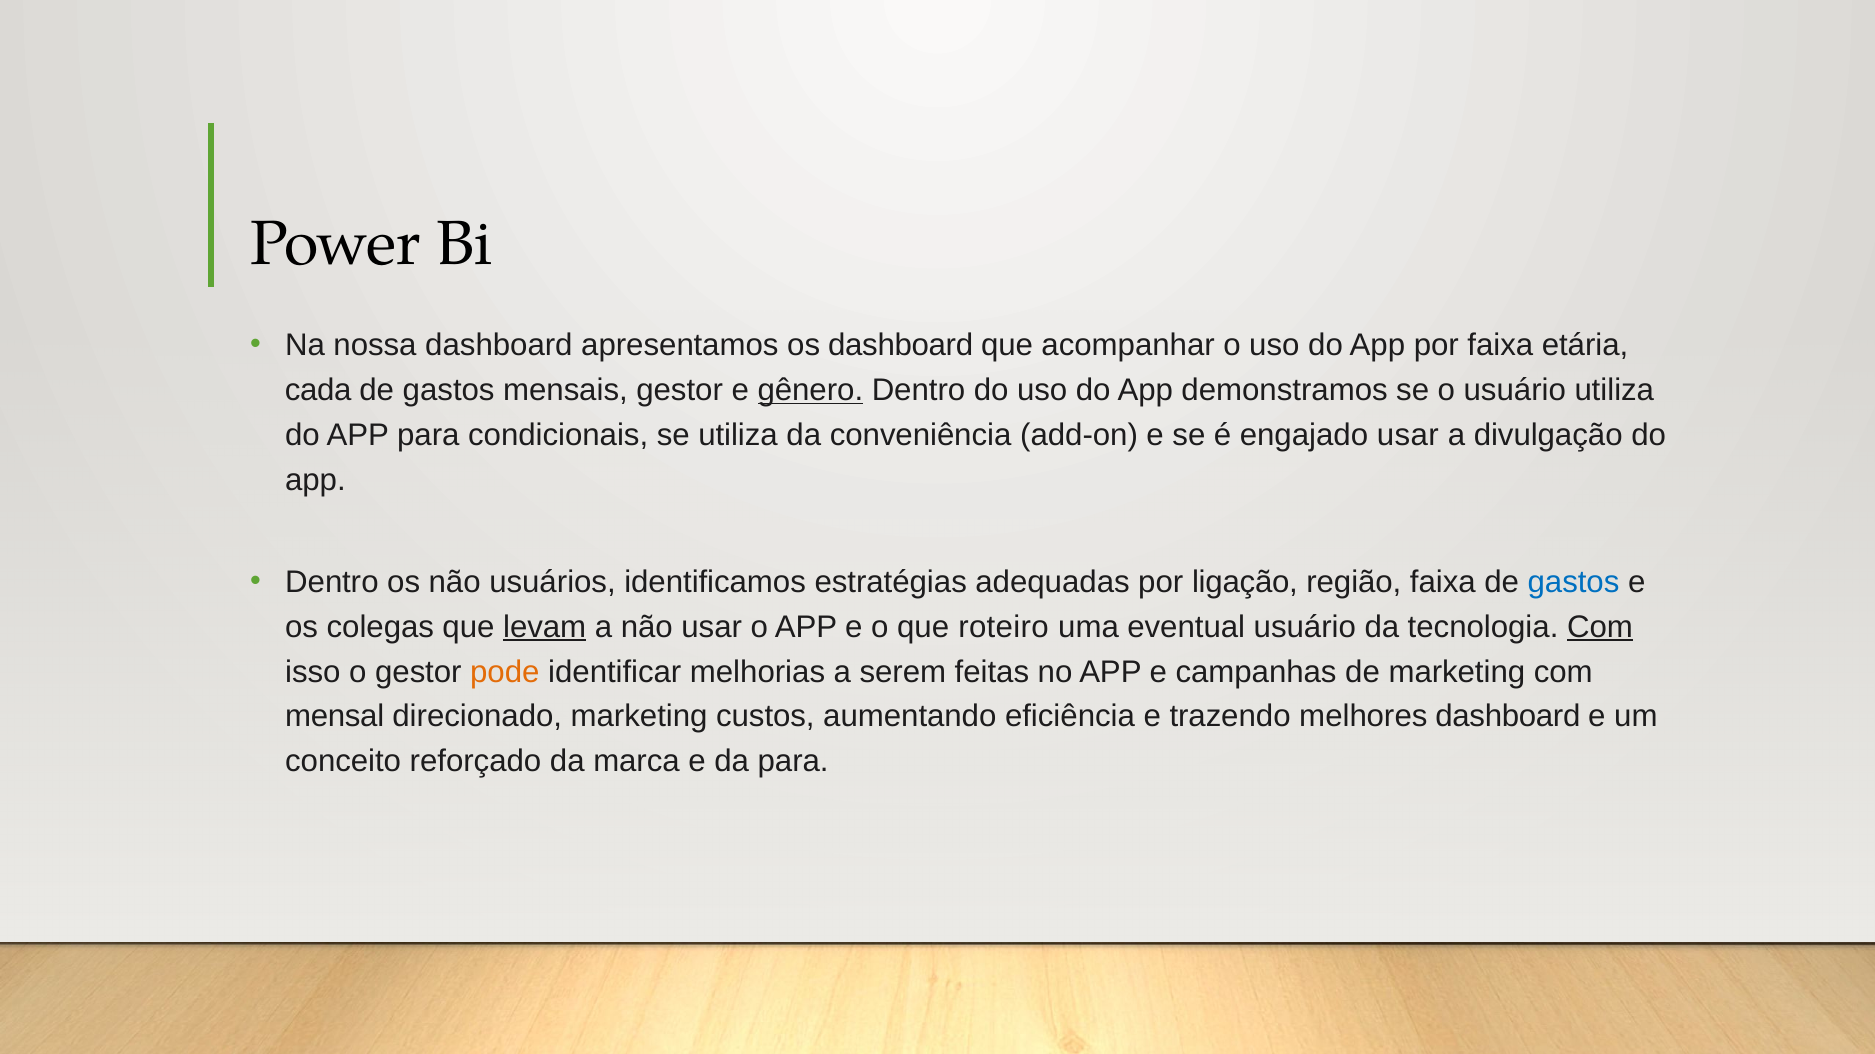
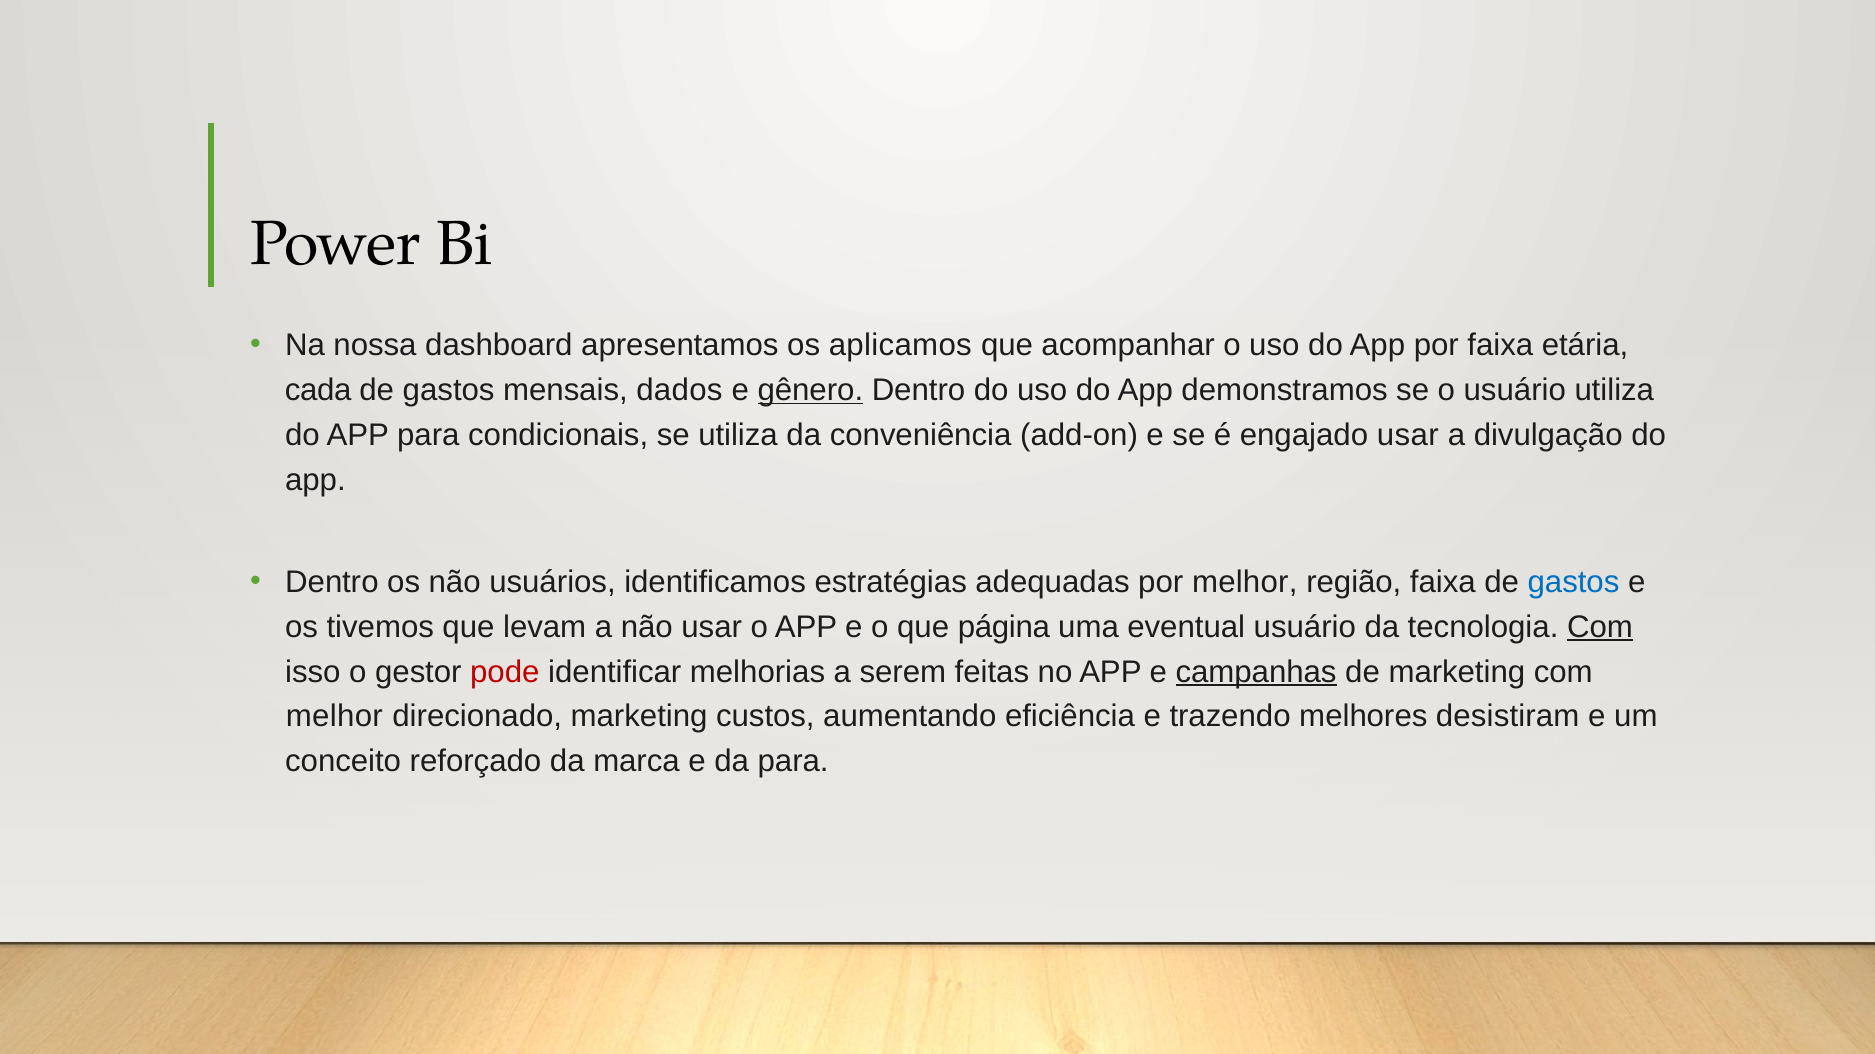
os dashboard: dashboard -> aplicamos (900, 345)
mensais gestor: gestor -> dados (679, 390)
por ligação: ligação -> melhor (1245, 582)
colegas: colegas -> tivemos (380, 627)
levam underline: present -> none (545, 627)
roteiro: roteiro -> página (1004, 627)
pode colour: orange -> red (505, 672)
campanhas underline: none -> present (1256, 672)
mensal: mensal -> melhor (334, 717)
melhores dashboard: dashboard -> desistiram (1508, 717)
